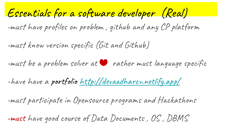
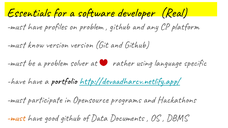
version specific: specific -> version (82, 45)
rather must: must -> using (144, 63)
must colour: red -> orange (16, 118)
good course: course -> github (70, 118)
